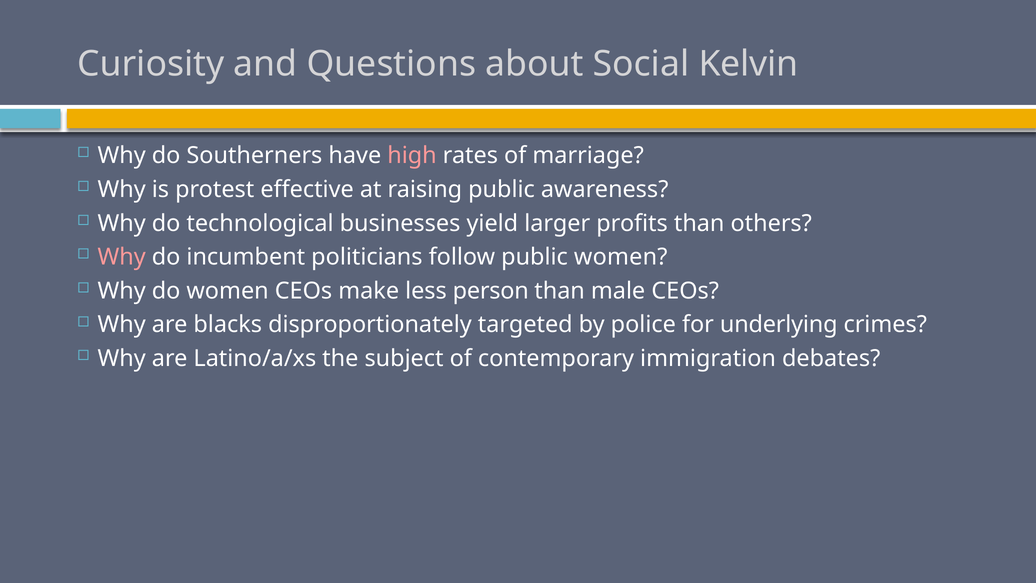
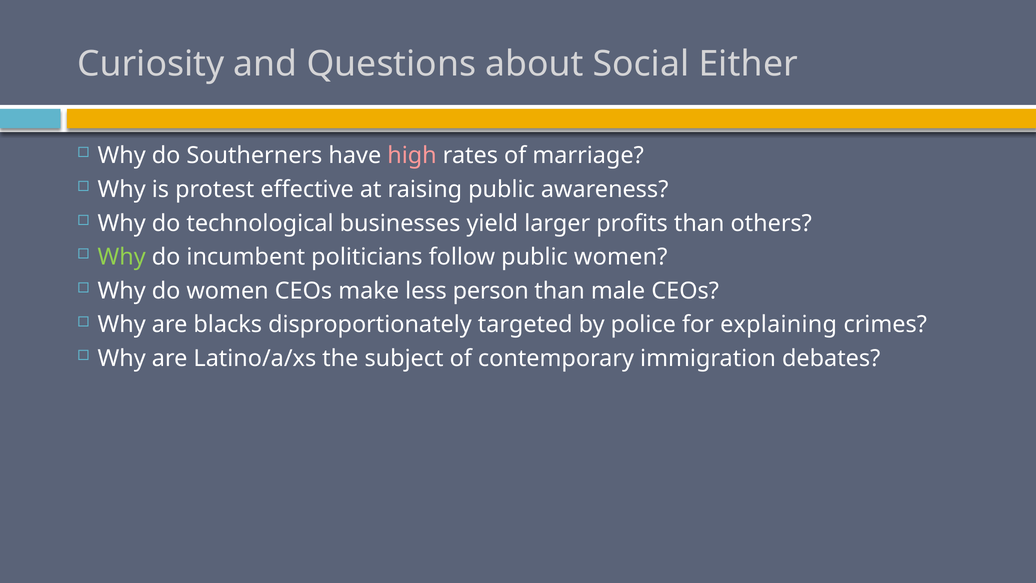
Kelvin: Kelvin -> Either (748, 64)
Why colour: pink -> light green (122, 257)
underlying: underlying -> explaining (779, 325)
